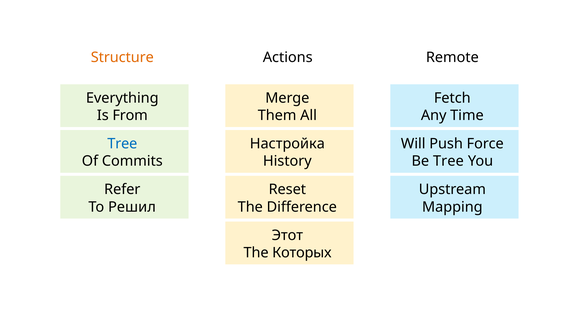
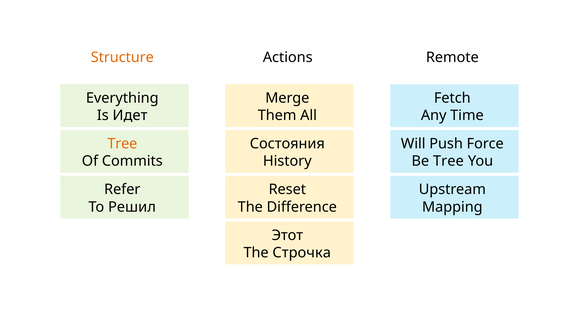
From: From -> Идет (130, 115)
Tree colour: blue -> orange (122, 144)
Настройка: Настройка -> Состояния (287, 144)
Которых: Которых -> Строчка (302, 252)
